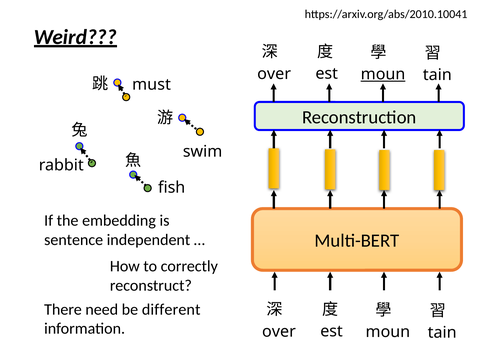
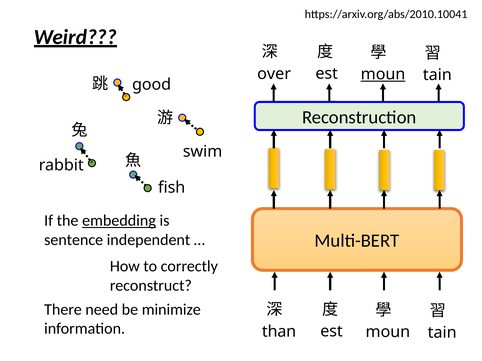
must: must -> good (152, 85)
embedding underline: none -> present (119, 221)
different: different -> minimize (171, 310)
over: over -> than (279, 332)
